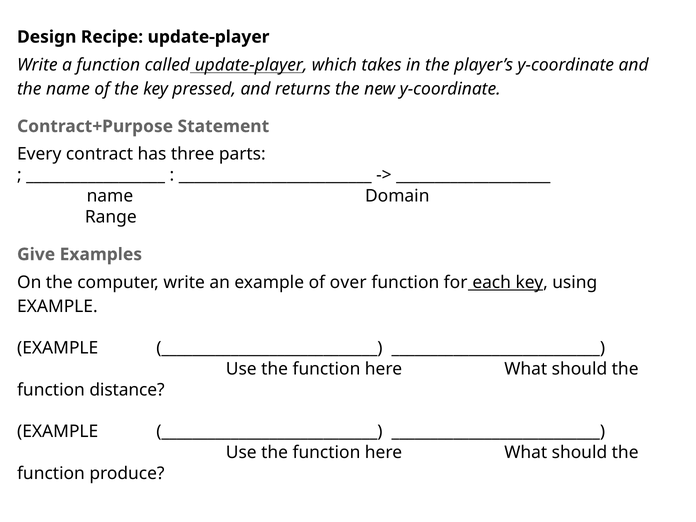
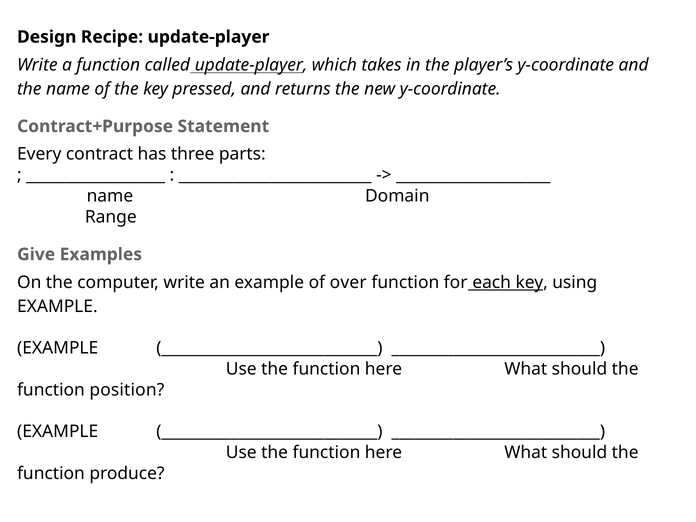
distance: distance -> position (127, 390)
